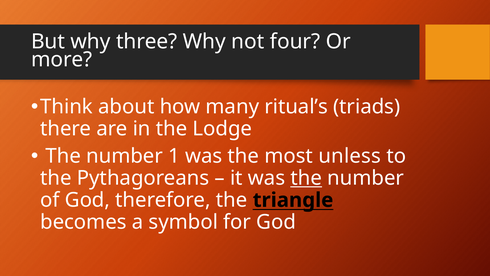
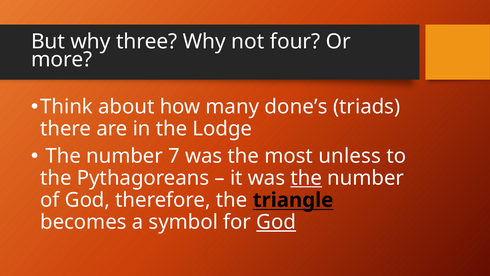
ritual’s: ritual’s -> done’s (296, 107)
1: 1 -> 7 (174, 156)
God underline: none -> present (276, 222)
